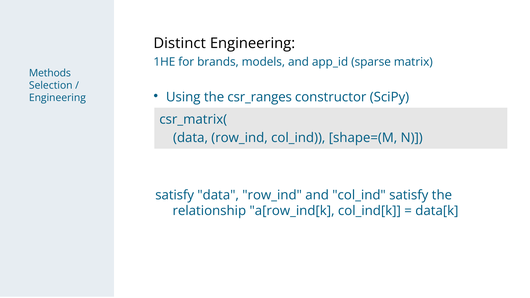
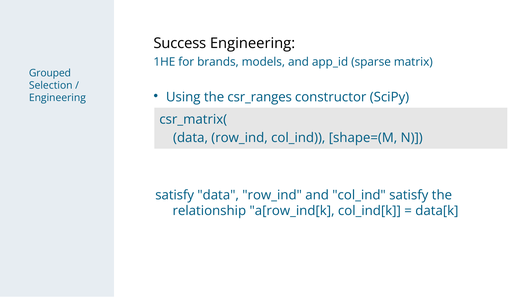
Distinct: Distinct -> Success (180, 43)
Methods: Methods -> Grouped (50, 73)
